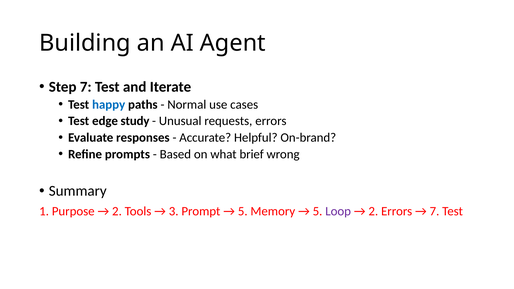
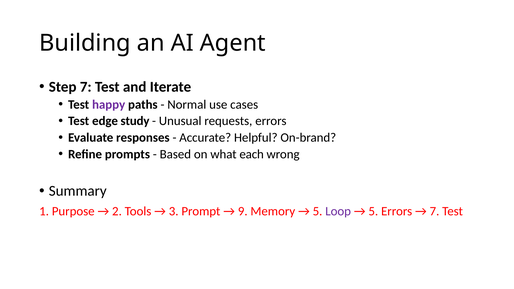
happy colour: blue -> purple (109, 105)
brief: brief -> each (252, 154)
5: 5 -> 9 (243, 212)
2: 2 -> 5 (373, 212)
